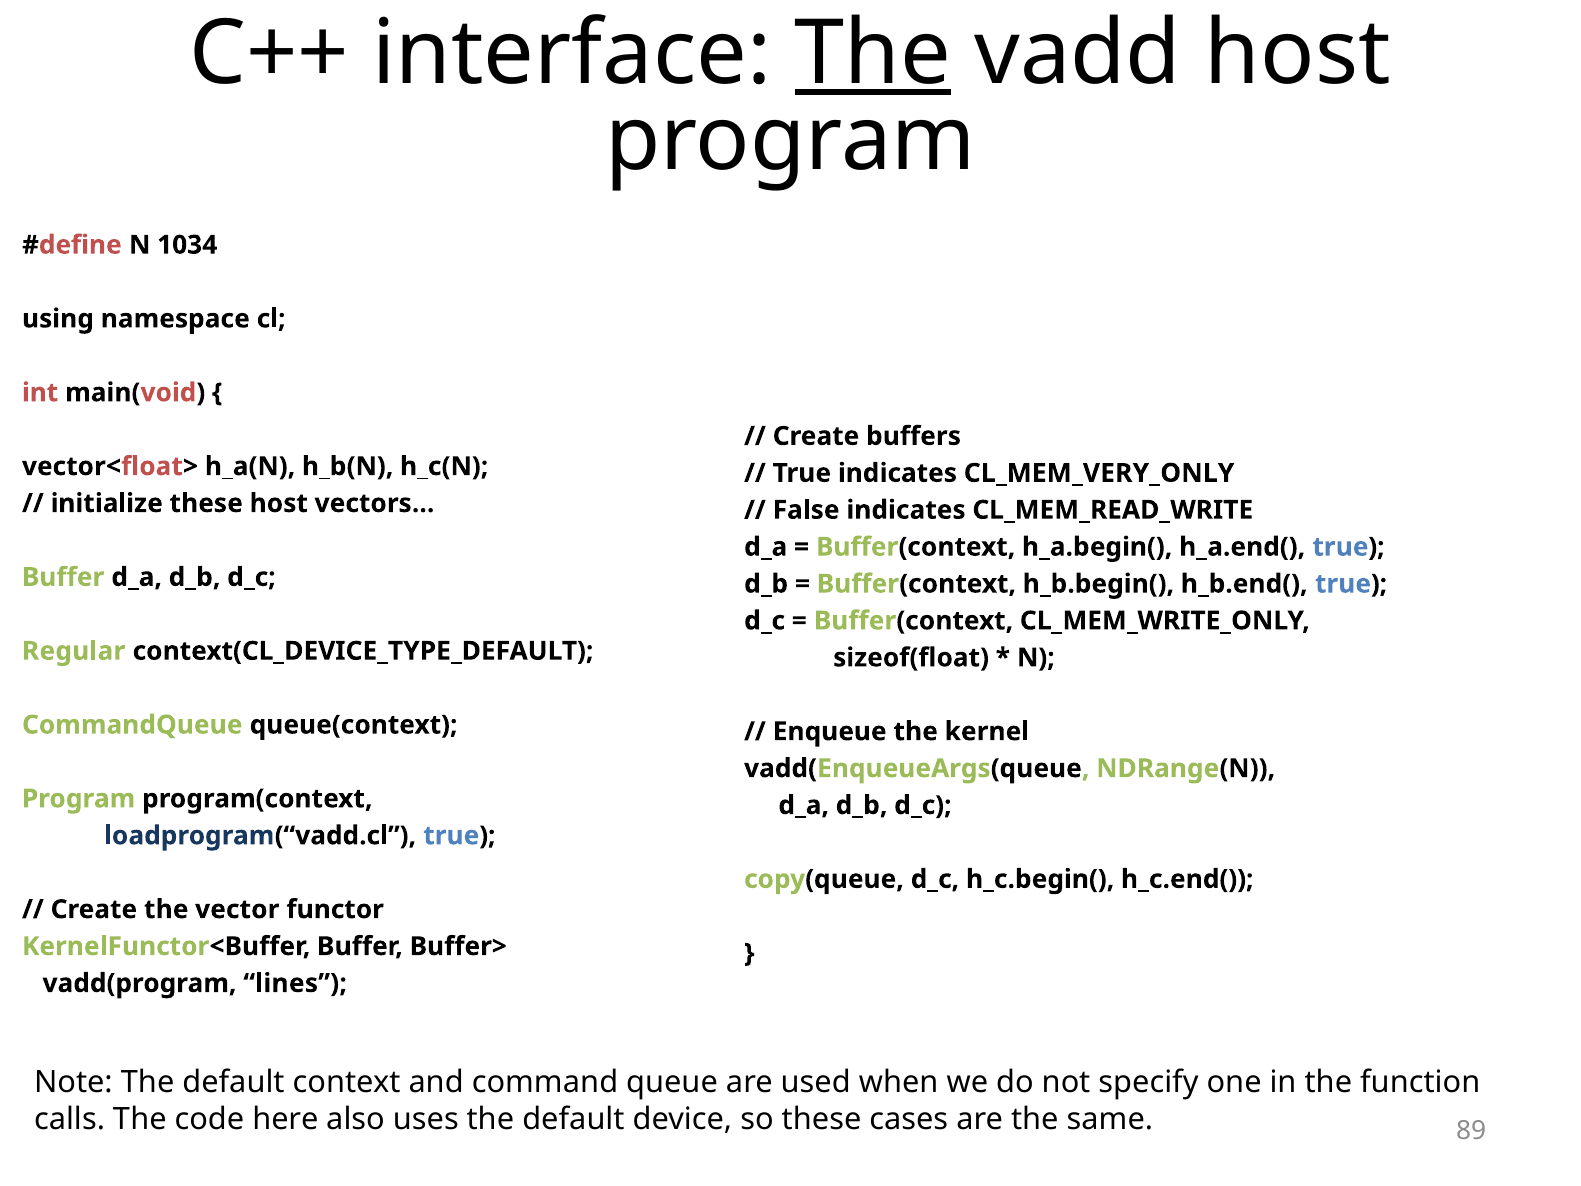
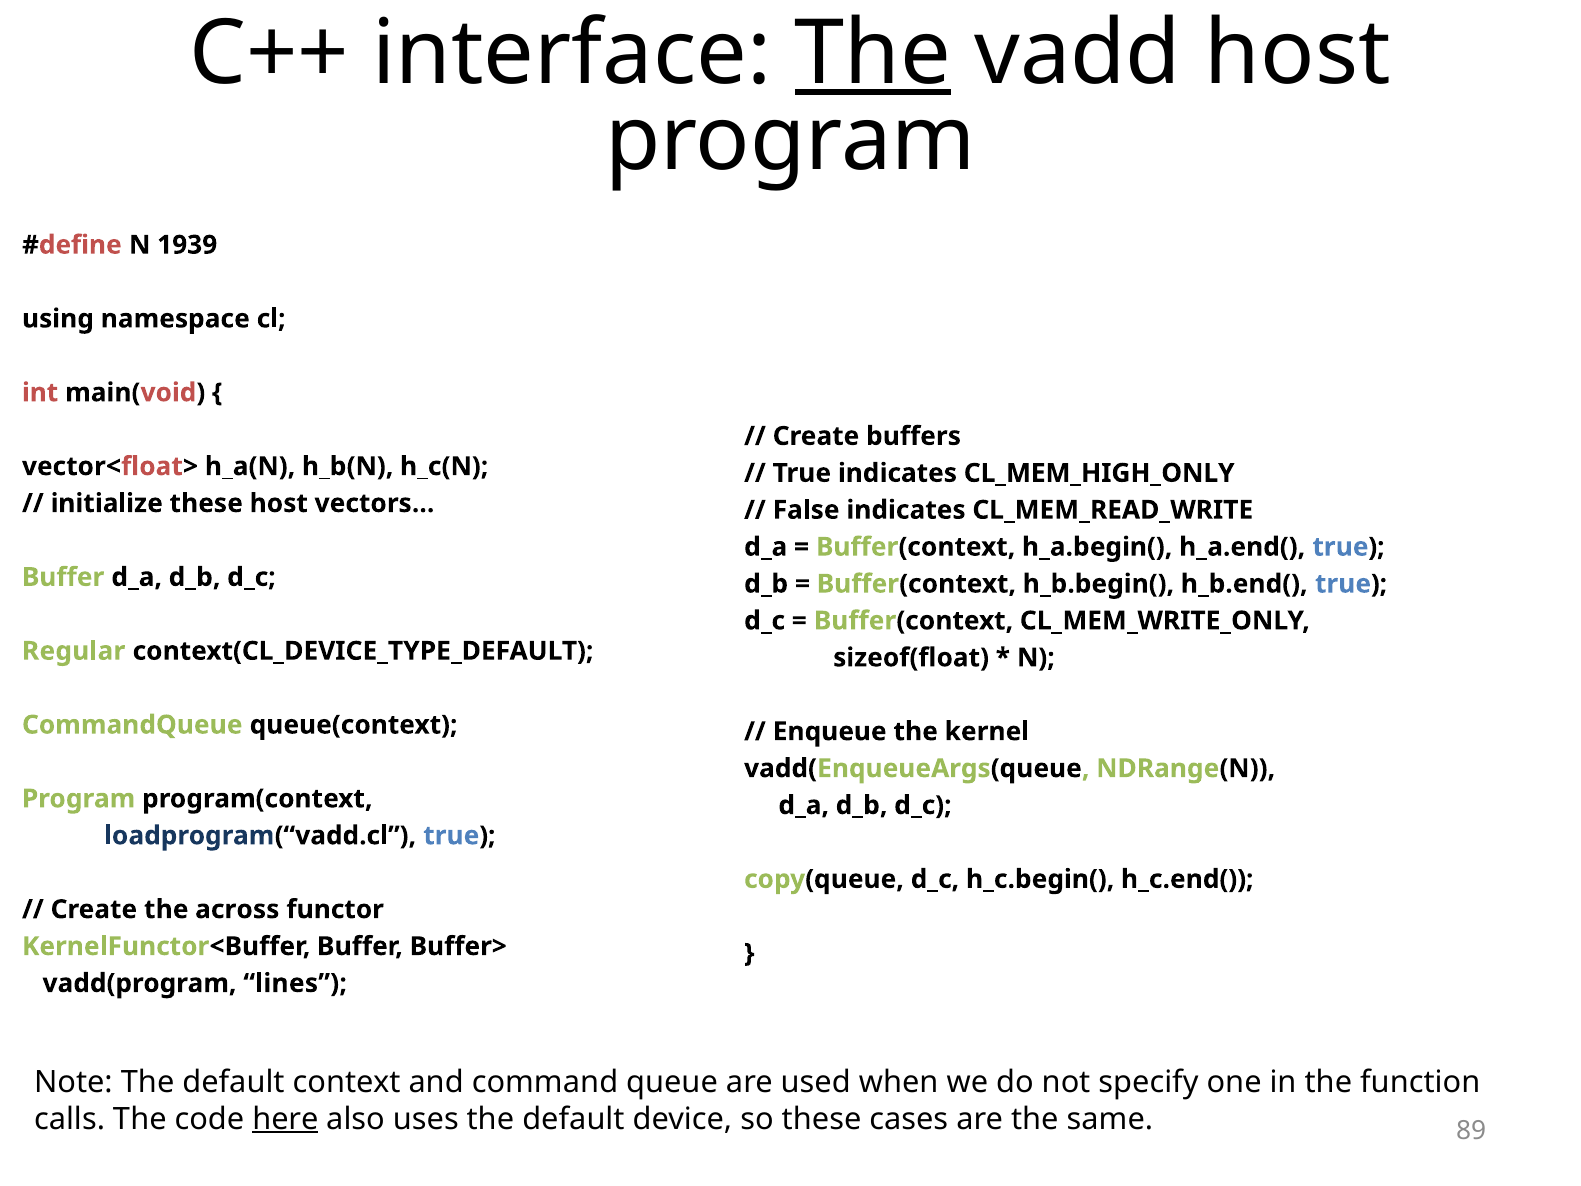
1034: 1034 -> 1939 (187, 245)
CL_MEM_VERY_ONLY: CL_MEM_VERY_ONLY -> CL_MEM_HIGH_ONLY (1099, 473)
vector: vector -> across (237, 909)
here underline: none -> present (285, 1119)
